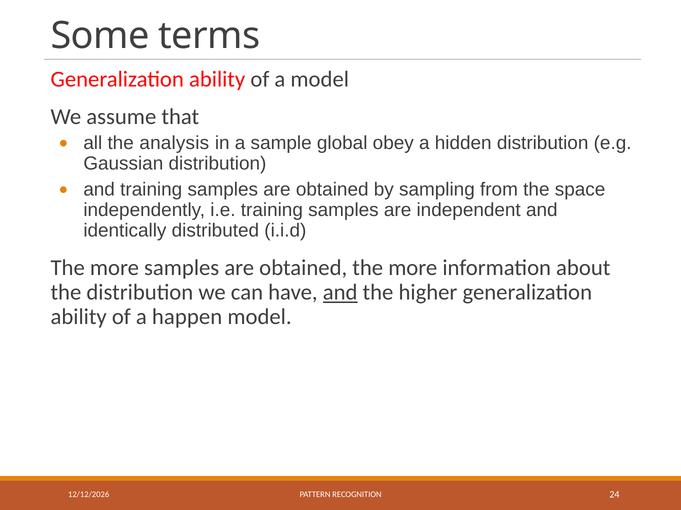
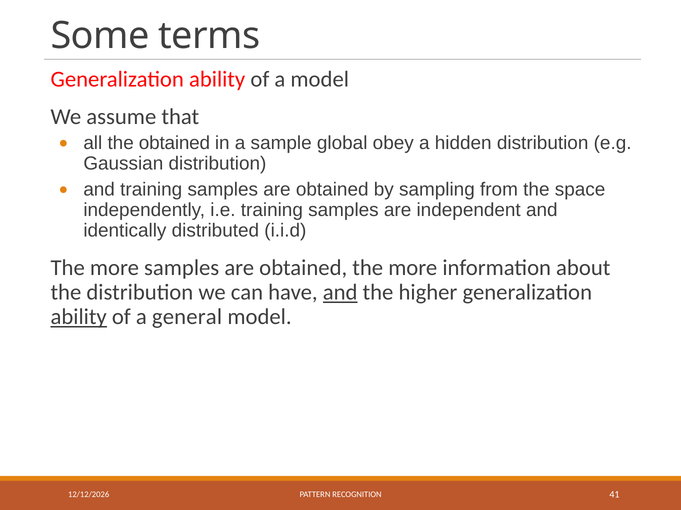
the analysis: analysis -> obtained (174, 143)
ability underline: none -> present (79, 317)
happen: happen -> general (187, 317)
24: 24 -> 41 (614, 495)
